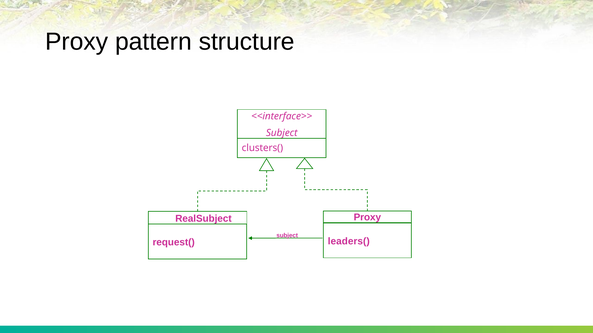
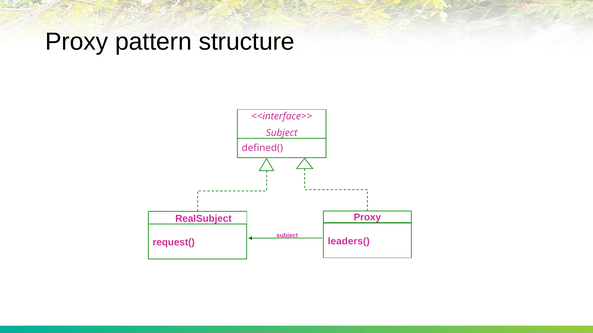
clusters(: clusters( -> defined( (262, 148)
